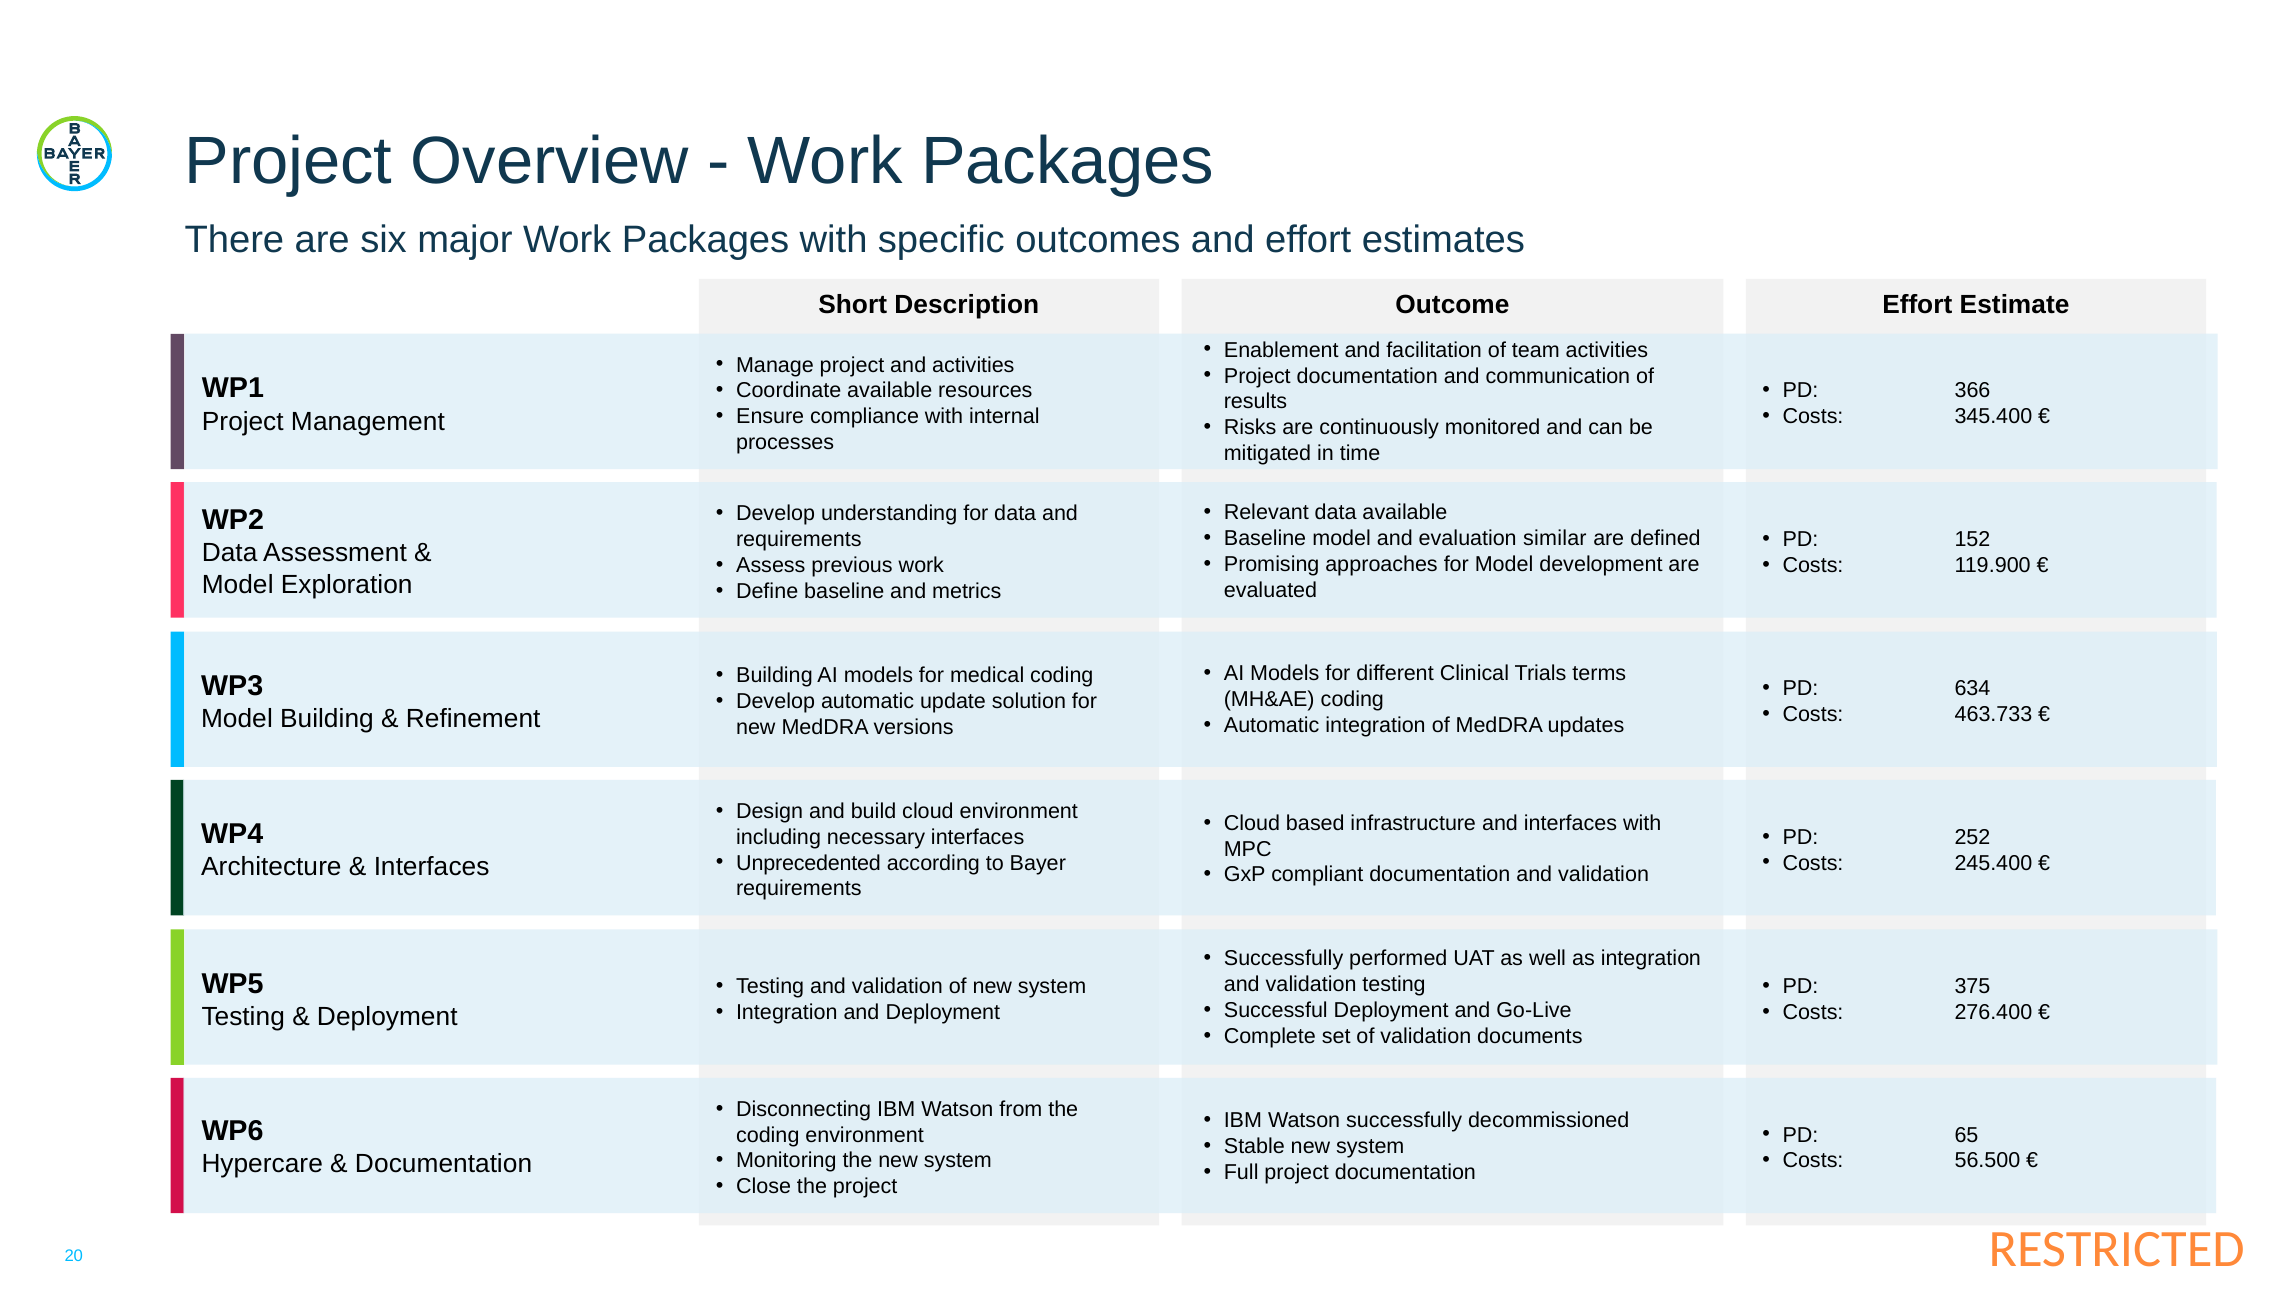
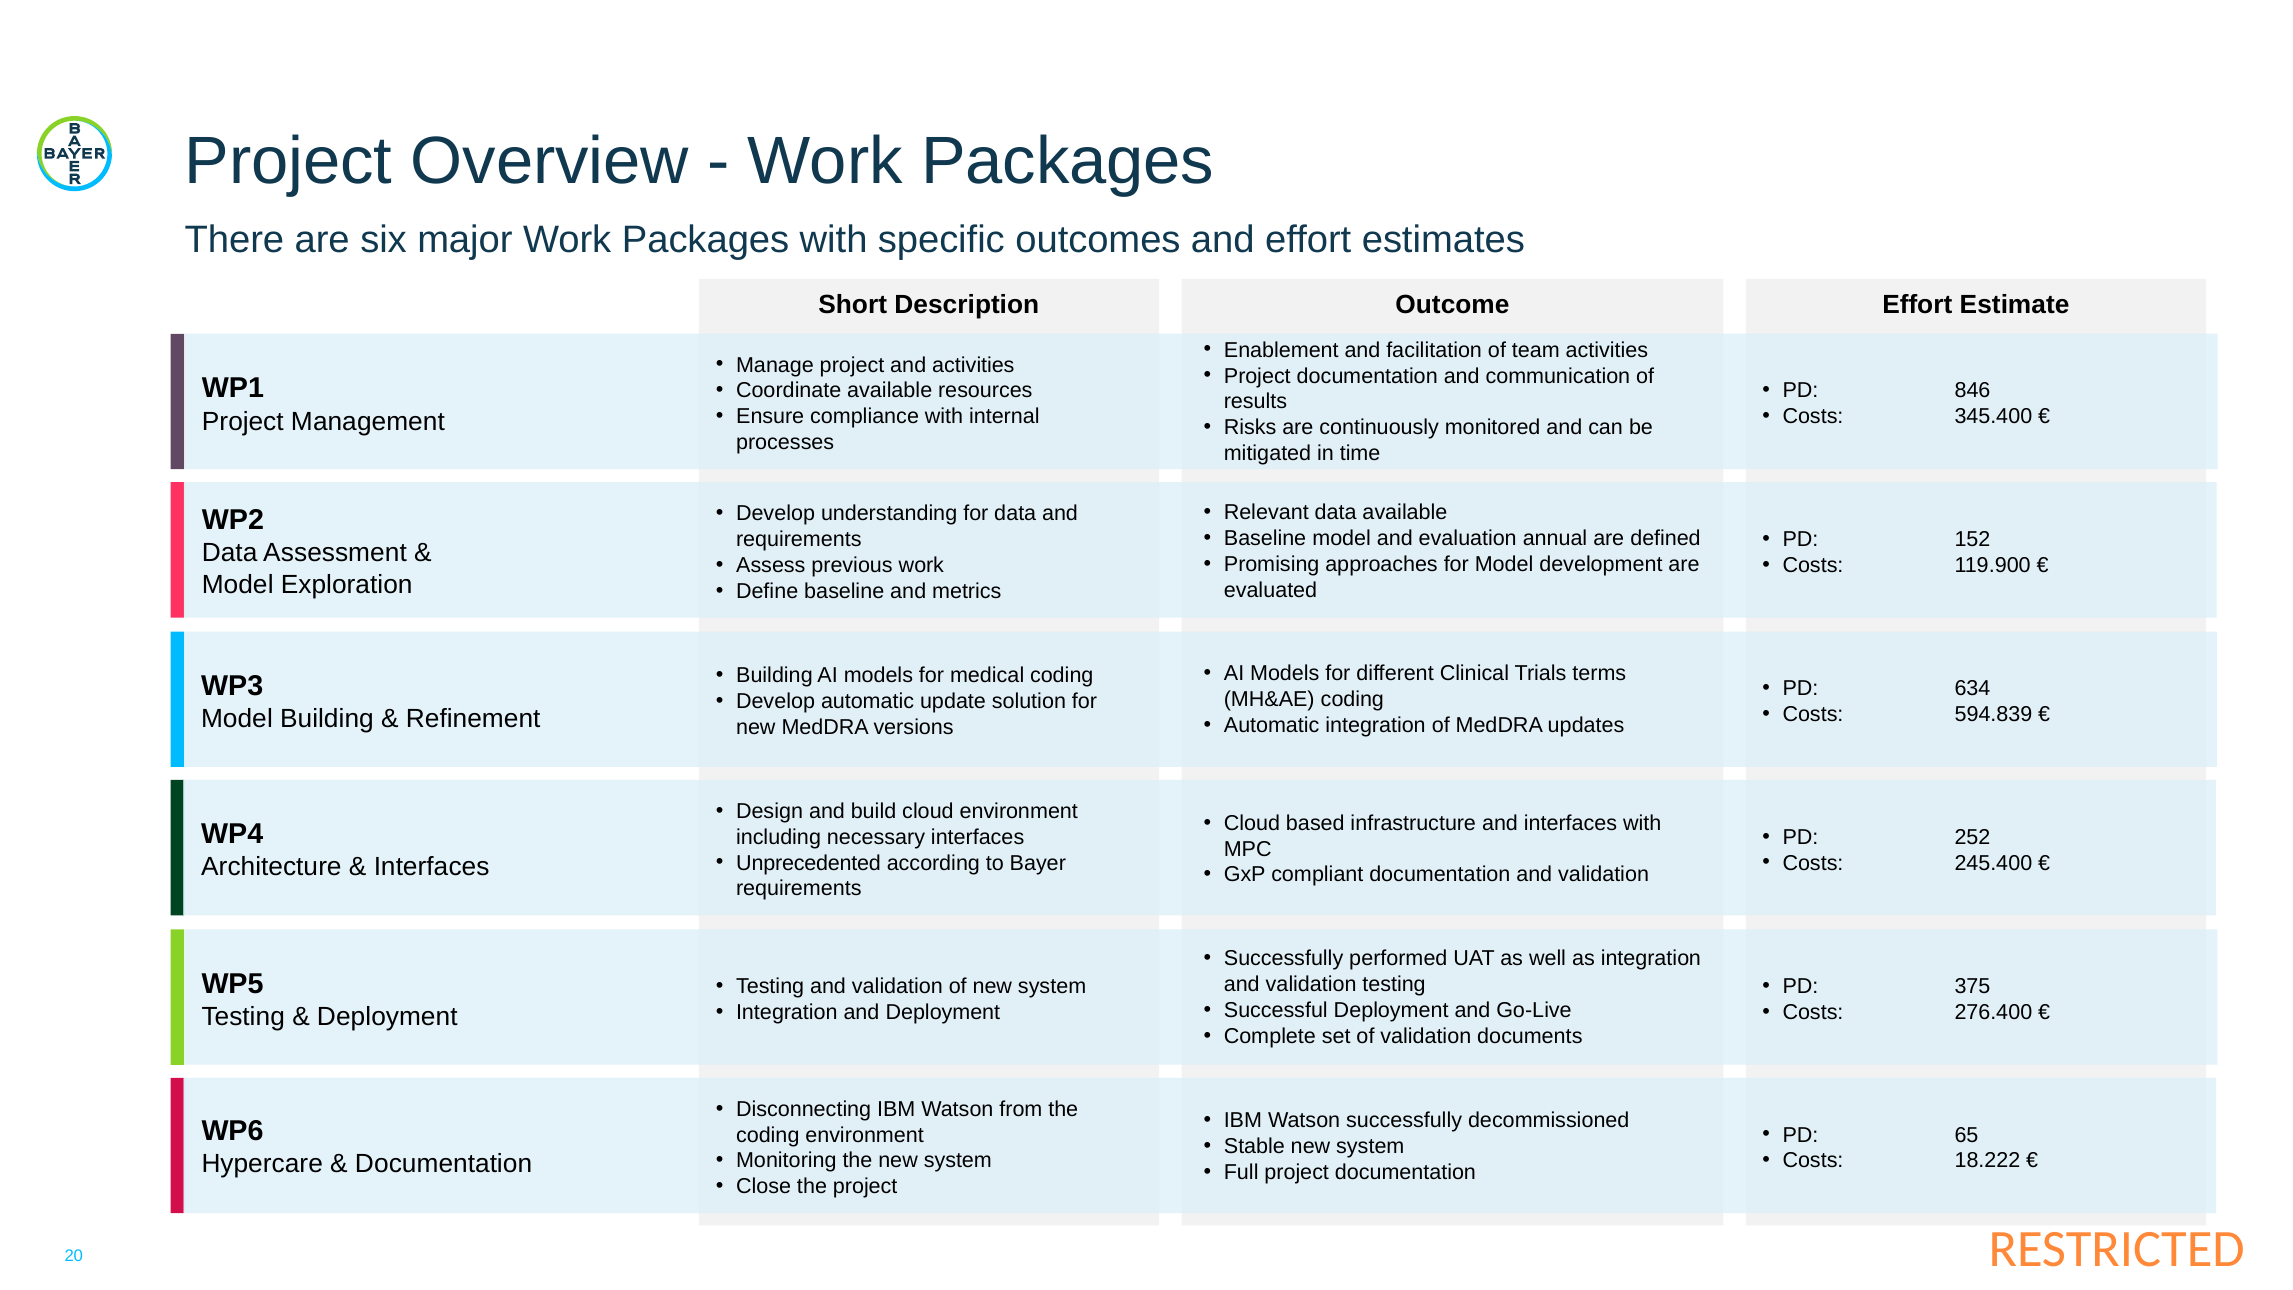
366: 366 -> 846 (1973, 391)
similar: similar -> annual (1555, 538)
463.733: 463.733 -> 594.839 (1993, 715)
56.500: 56.500 -> 18.222 (1987, 1161)
